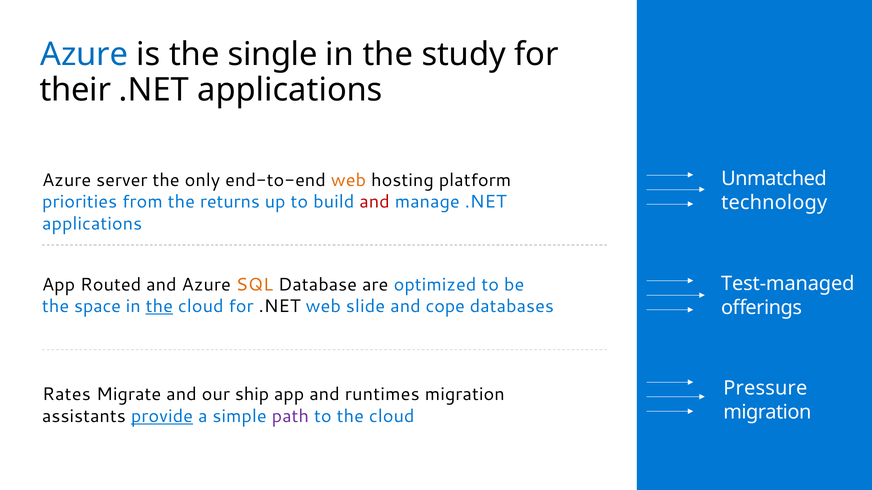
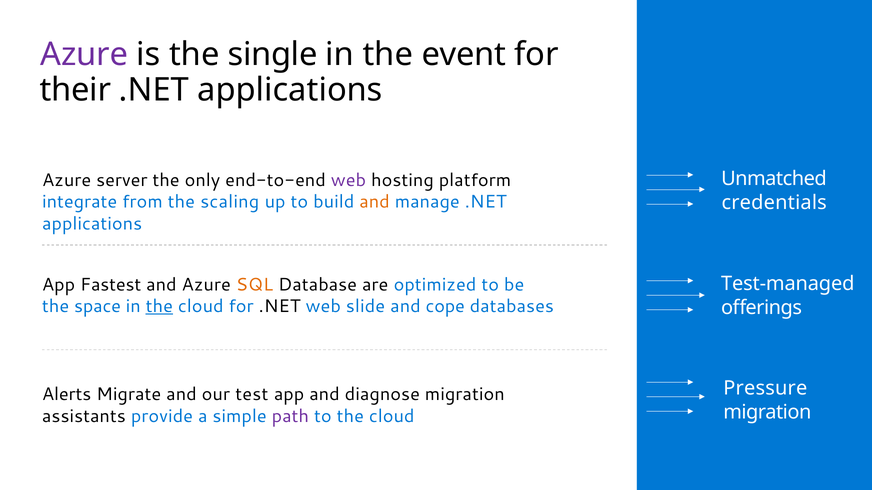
Azure colour: blue -> purple (84, 55)
study: study -> event (464, 55)
web colour: orange -> purple (348, 180)
priorities: priorities -> integrate (80, 202)
returns: returns -> scaling (230, 202)
and colour: red -> orange (375, 202)
technology: technology -> credentials (774, 203)
Routed: Routed -> Fastest (111, 285)
Rates: Rates -> Alerts (67, 395)
ship: ship -> test (252, 395)
runtimes: runtimes -> diagnose (382, 395)
provide underline: present -> none (162, 417)
